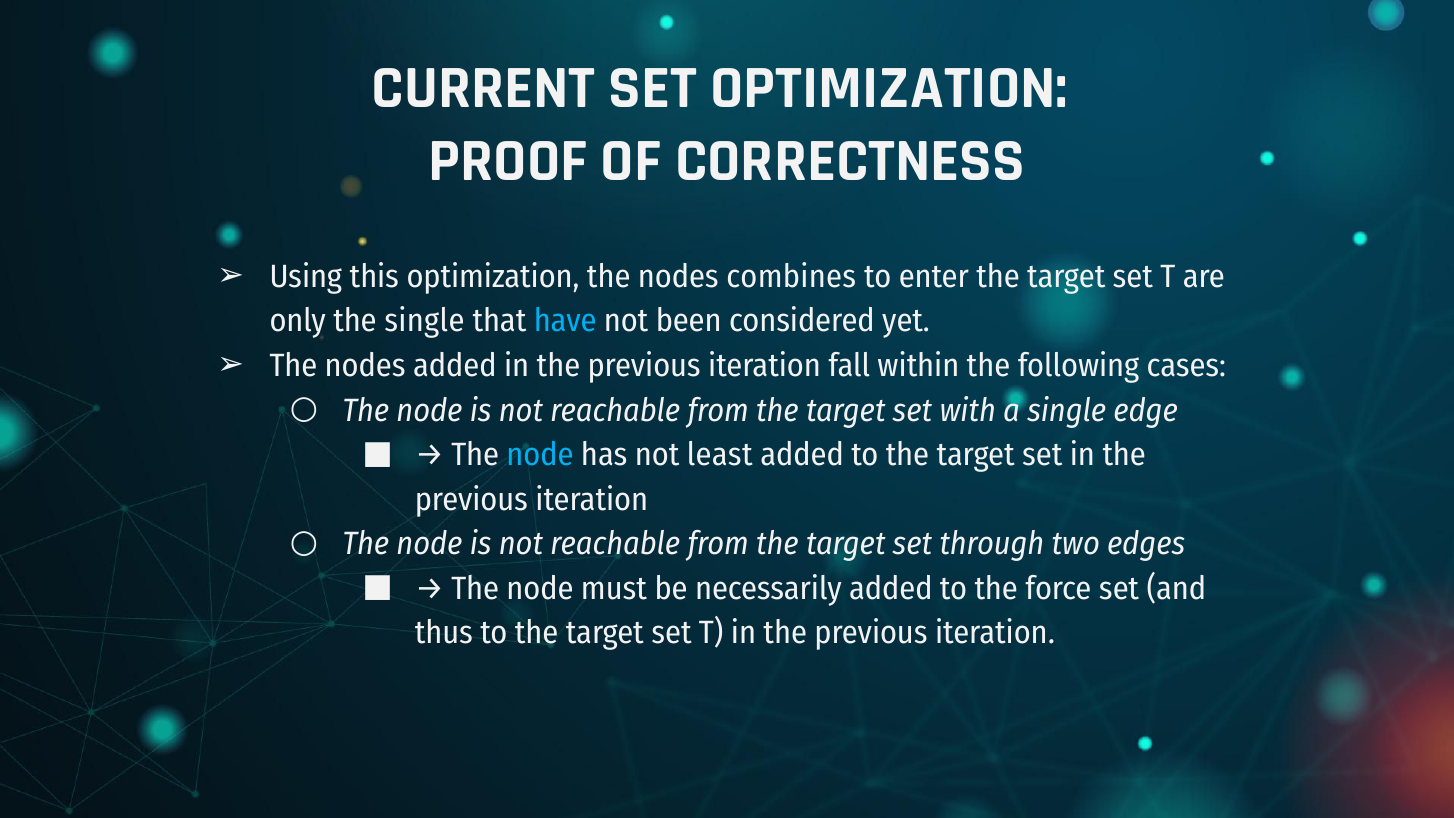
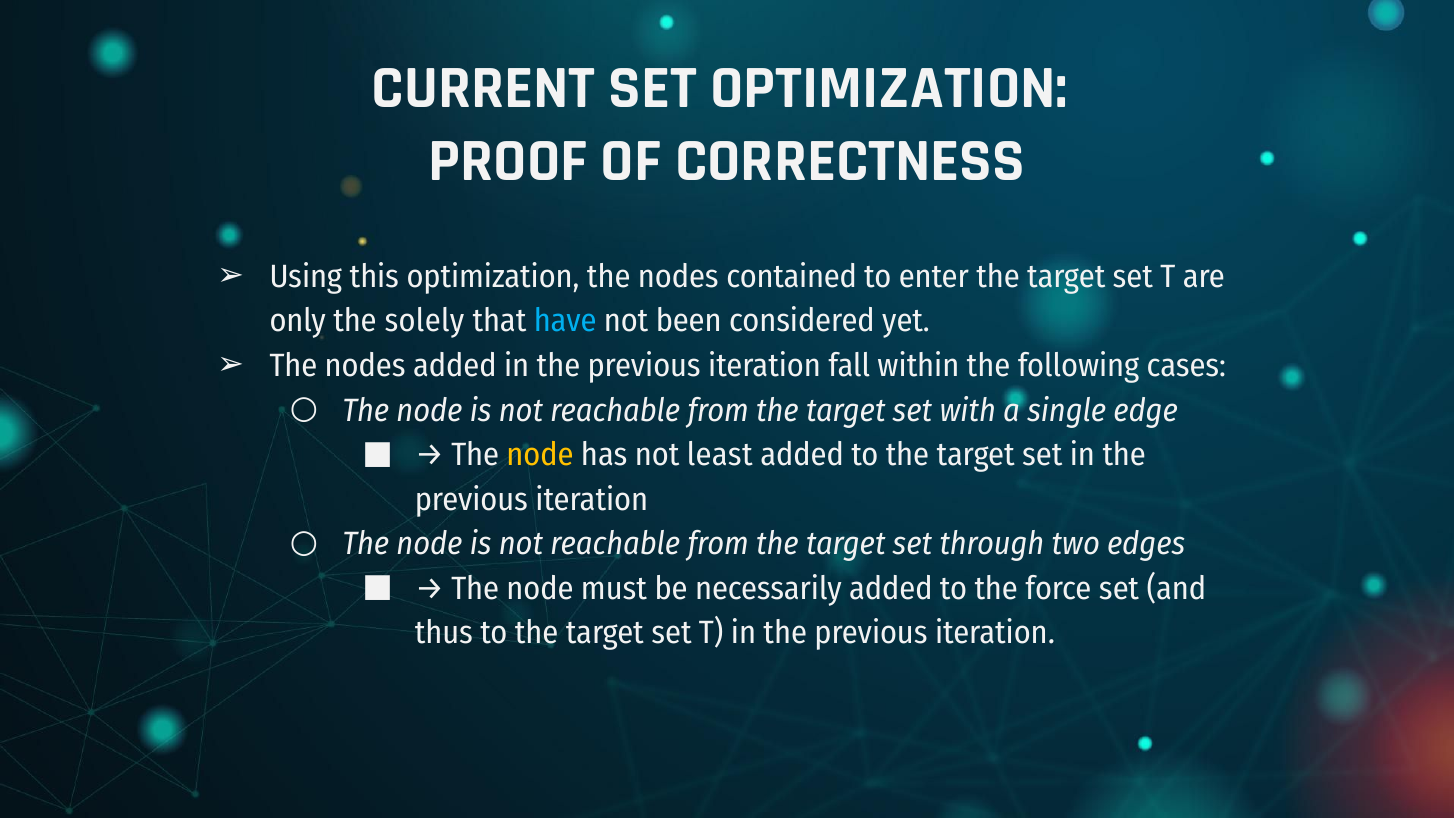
combines: combines -> contained (792, 277)
the single: single -> solely (424, 321)
node colour: light blue -> yellow (540, 455)
